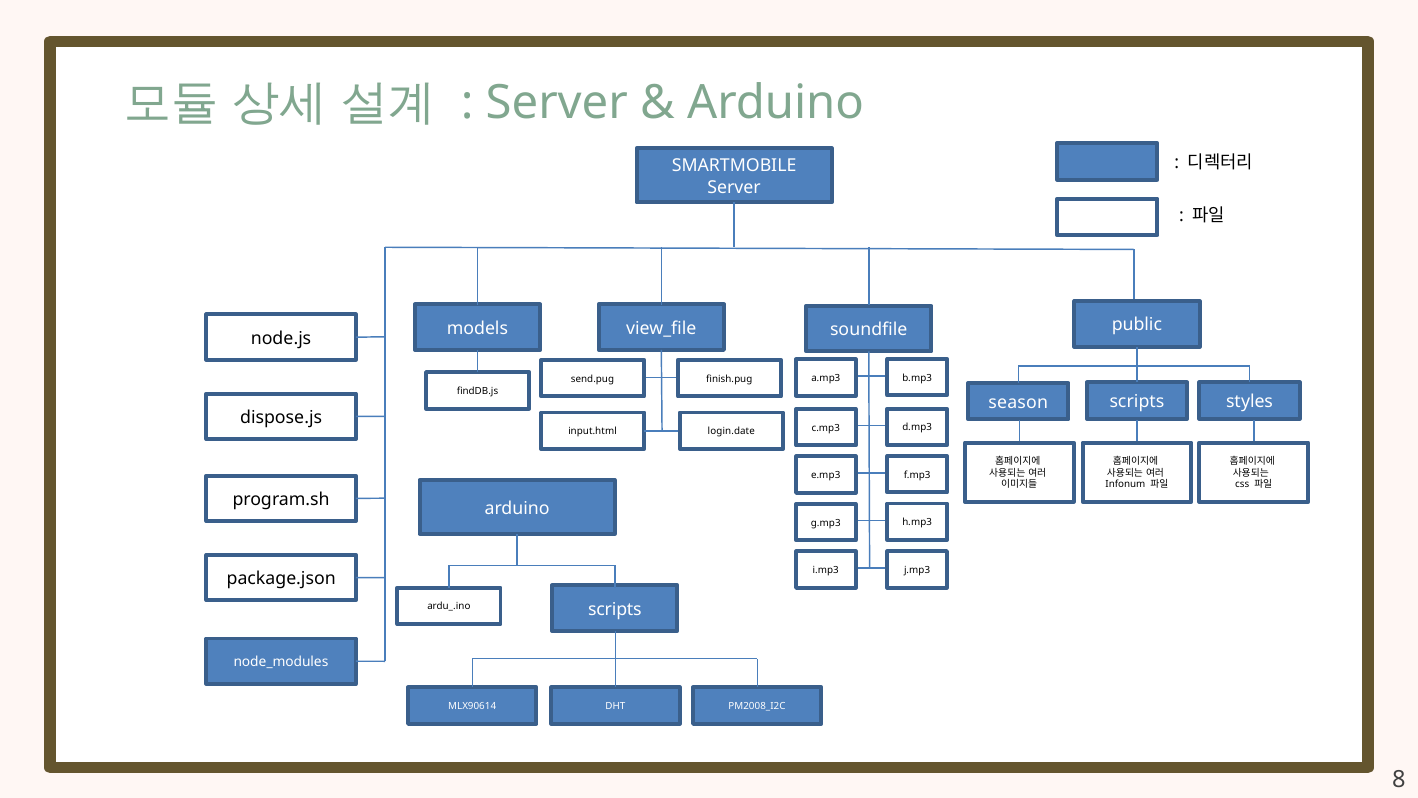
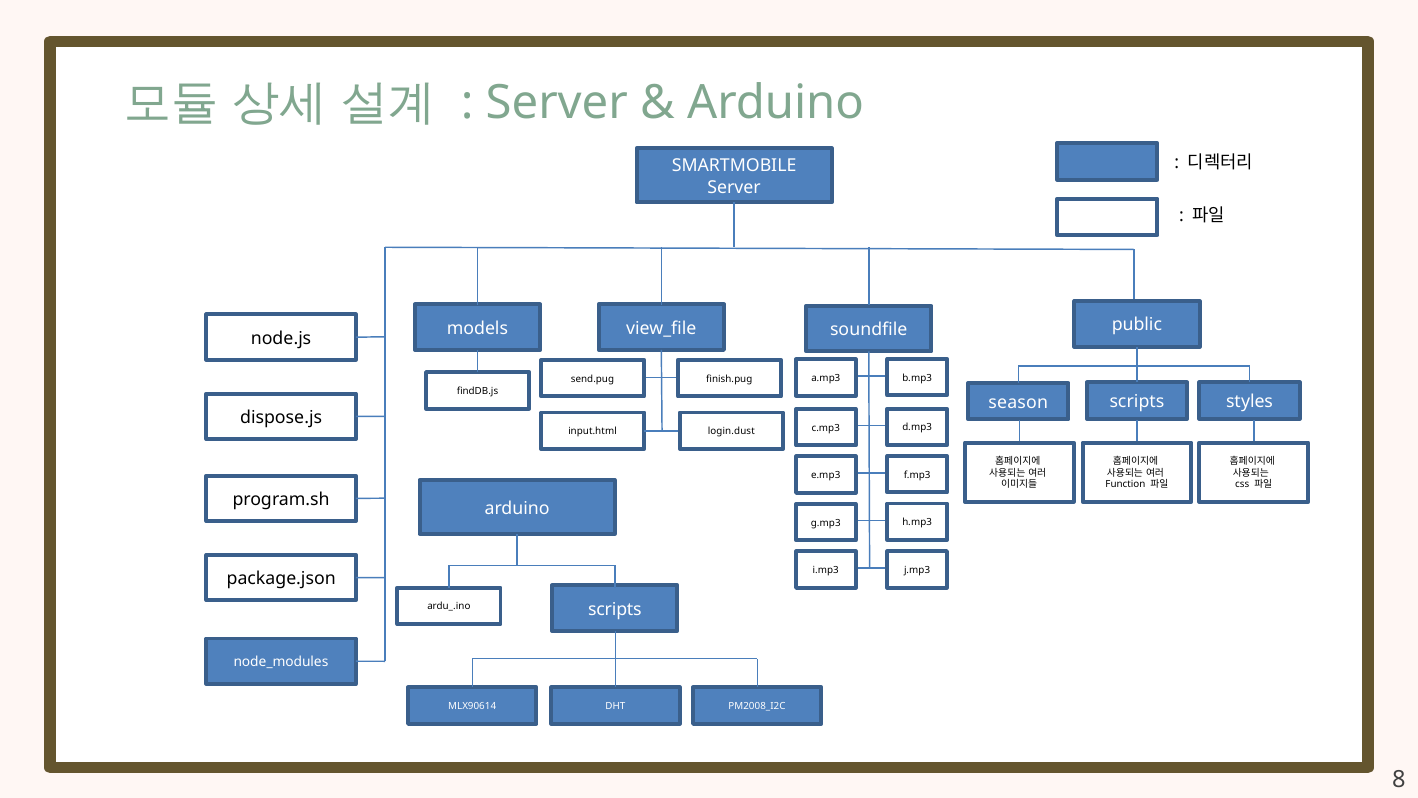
login.date: login.date -> login.dust (731, 431)
Infonum: Infonum -> Function (1125, 484)
